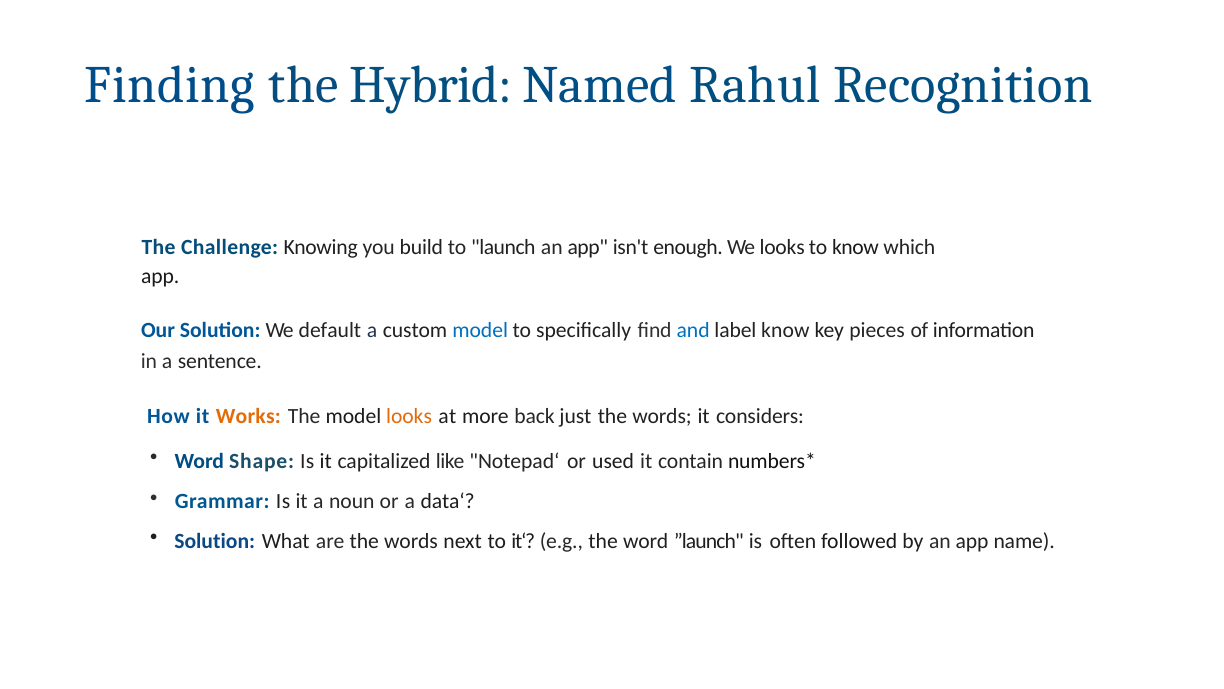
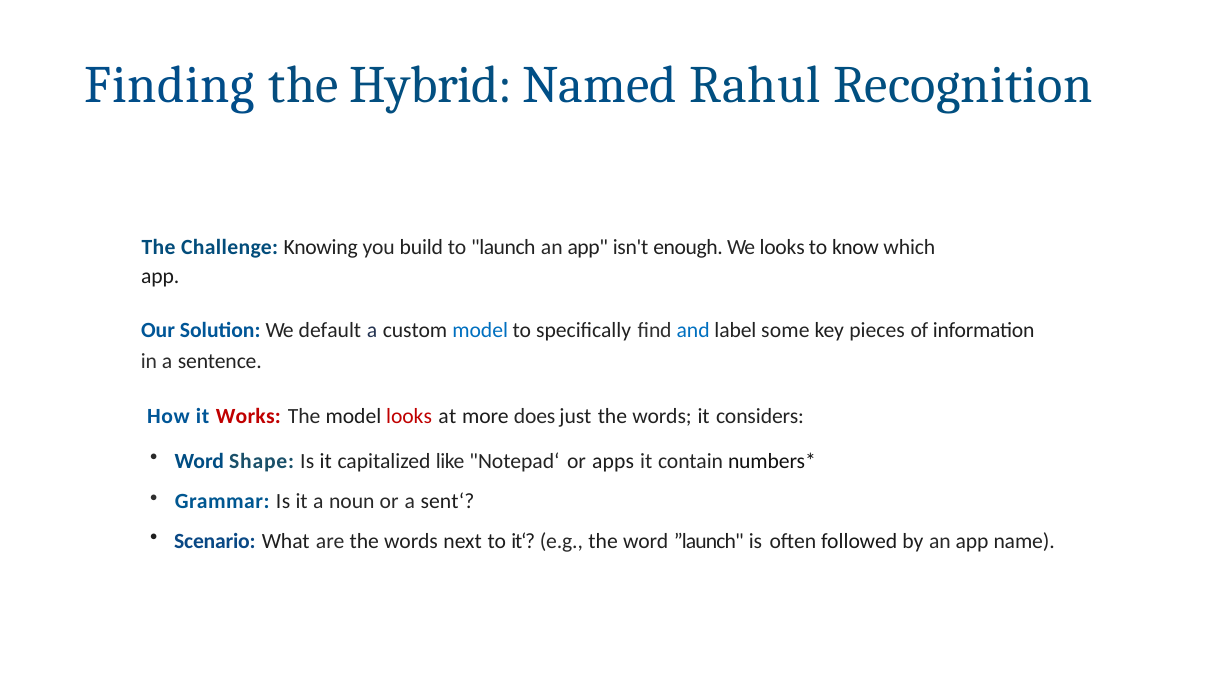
label know: know -> some (785, 331)
Works colour: orange -> red (248, 416)
looks colour: orange -> red (409, 416)
back: back -> does (535, 416)
used: used -> apps (613, 461)
data‘: data‘ -> sent‘ (447, 501)
Solution: Solution -> Scenario (215, 541)
